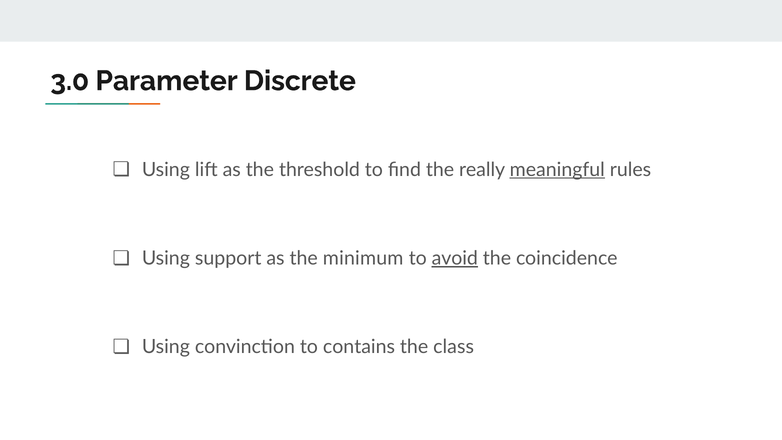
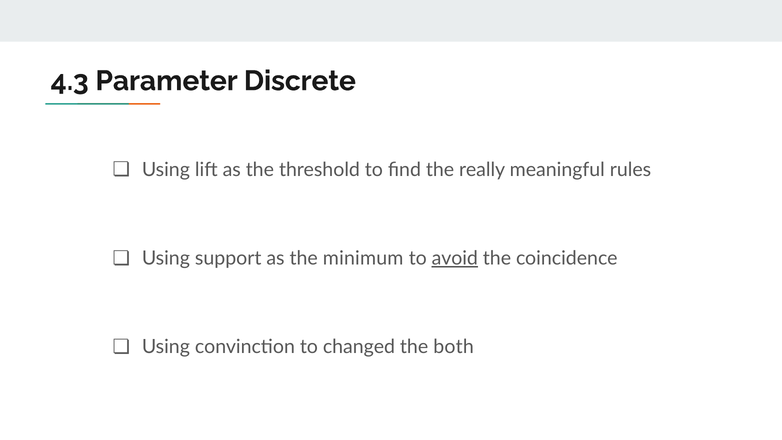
3.0: 3.0 -> 4.3 (70, 81)
meaningful underline: present -> none (557, 170)
contains: contains -> changed (359, 347)
class: class -> both (454, 347)
